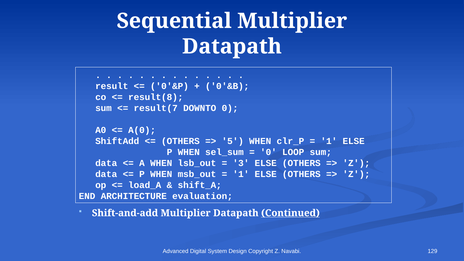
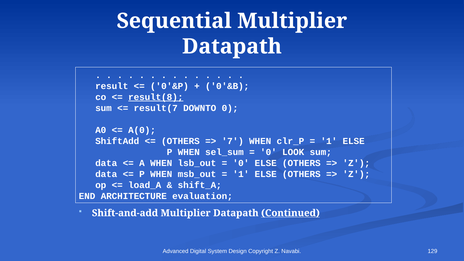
result(8 underline: none -> present (156, 97)
5: 5 -> 7 (233, 141)
LOOP: LOOP -> LOOK (293, 152)
3: 3 -> 0 (241, 163)
